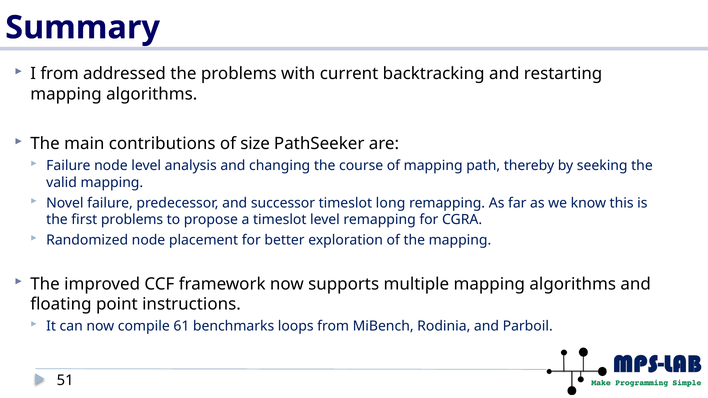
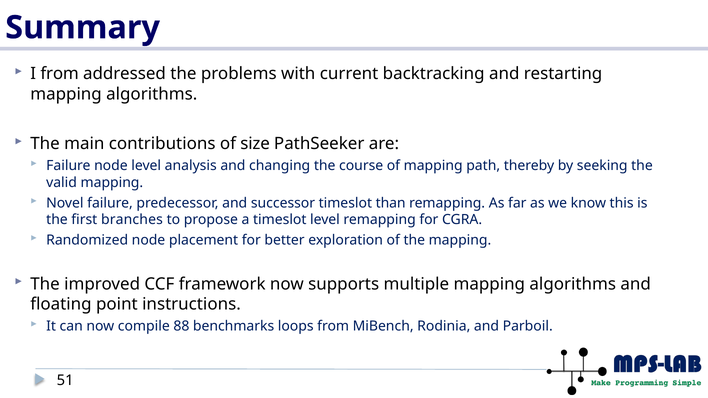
long: long -> than (391, 203)
first problems: problems -> branches (132, 220)
61: 61 -> 88 (181, 327)
